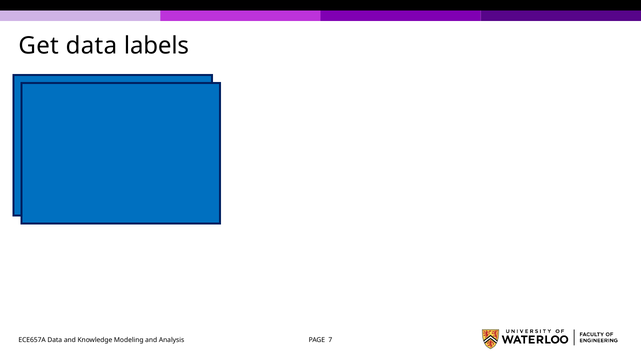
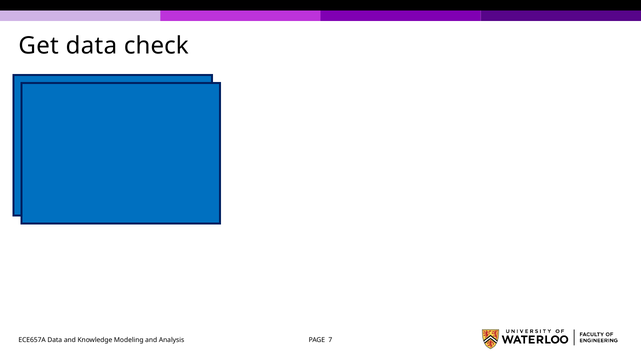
labels: labels -> check (156, 46)
